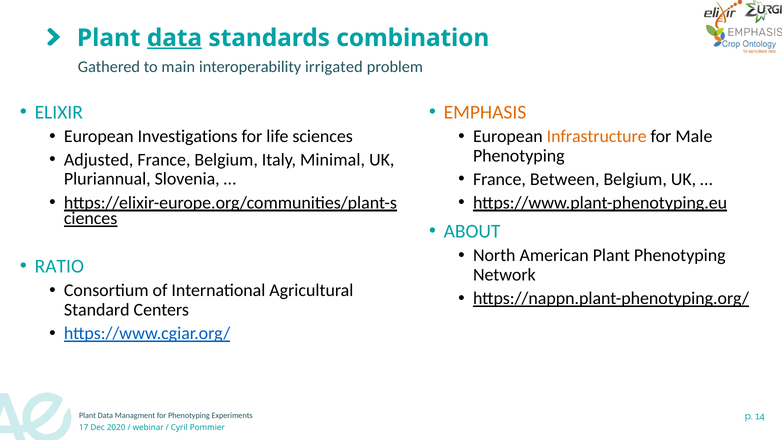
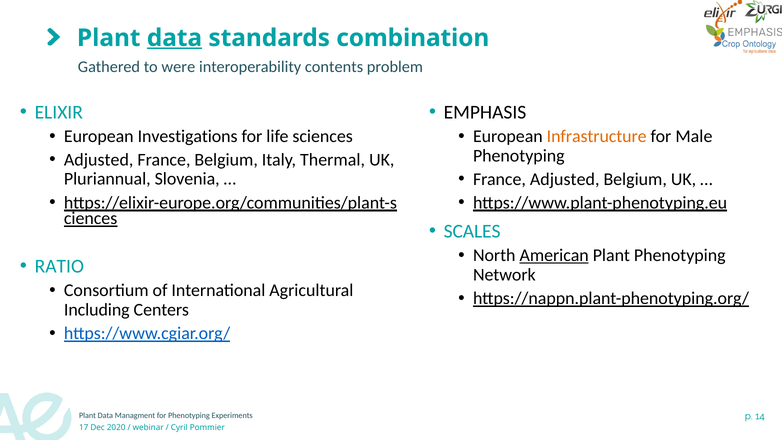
main: main -> were (178, 67)
irrigated: irrigated -> contents (334, 67)
EMPHASIS colour: orange -> black (485, 112)
Minimal: Minimal -> Thermal (333, 160)
France Between: Between -> Adjusted (565, 179)
ABOUT: ABOUT -> SCALES (472, 231)
American underline: none -> present (554, 255)
Standard: Standard -> Including (97, 310)
